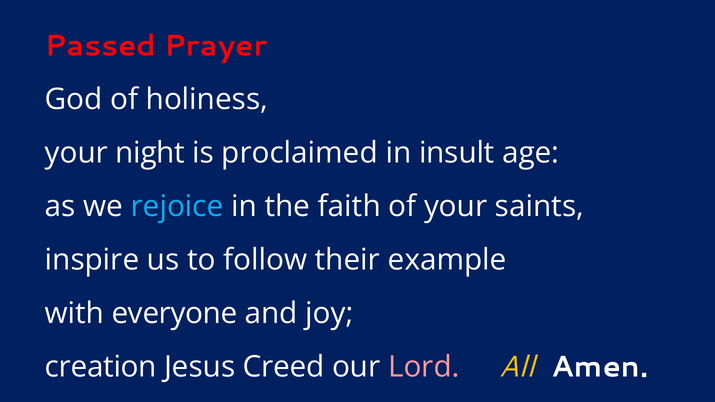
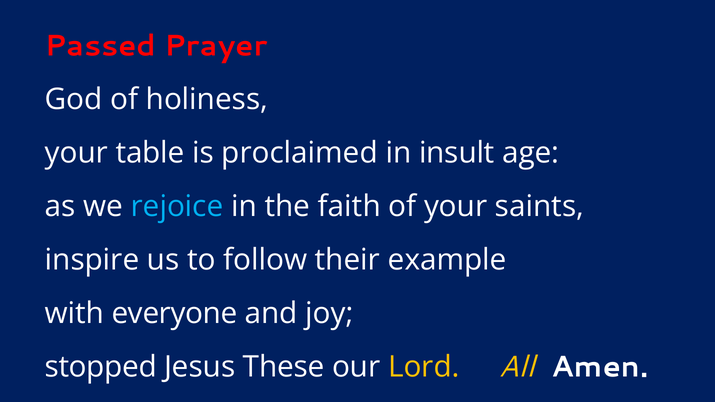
night: night -> table (150, 153)
creation: creation -> stopped (101, 367)
Creed: Creed -> These (284, 367)
Lord colour: pink -> yellow (424, 367)
